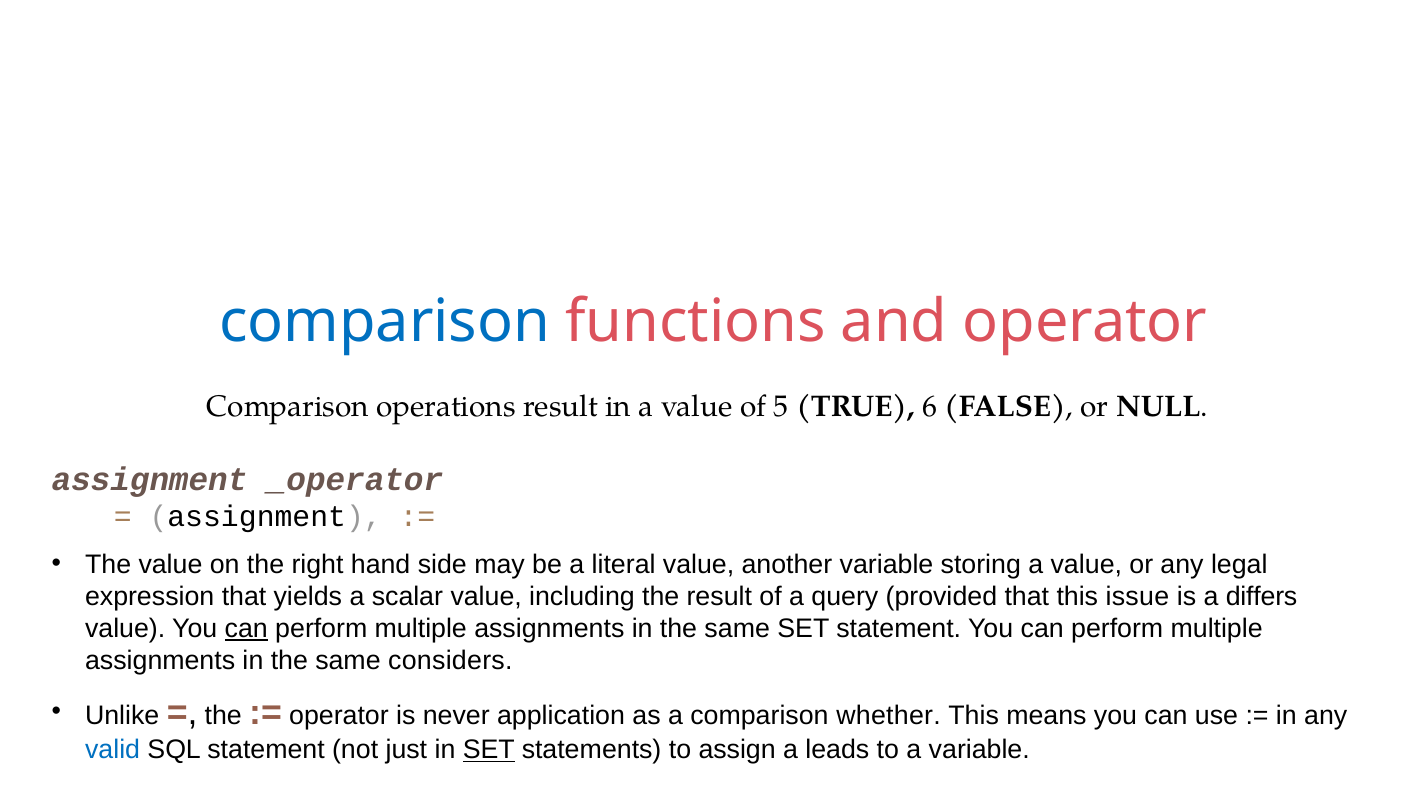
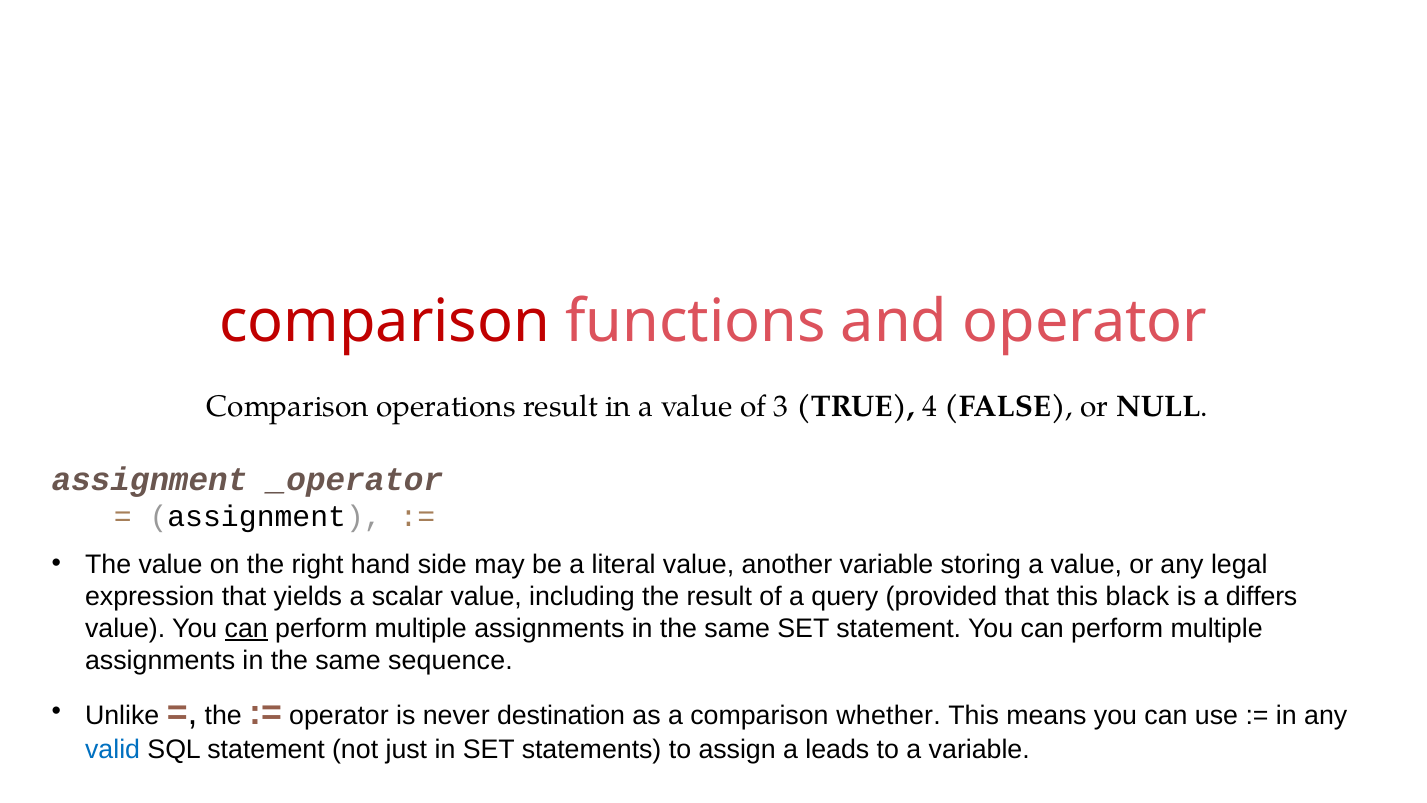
comparison colour: blue -> red (385, 322)
5: 5 -> 3 (781, 406)
6: 6 -> 4 (929, 406)
issue: issue -> black (1137, 596)
considers: considers -> sequence (450, 661)
application: application -> destination (561, 716)
SET underline: present -> none (489, 750)
